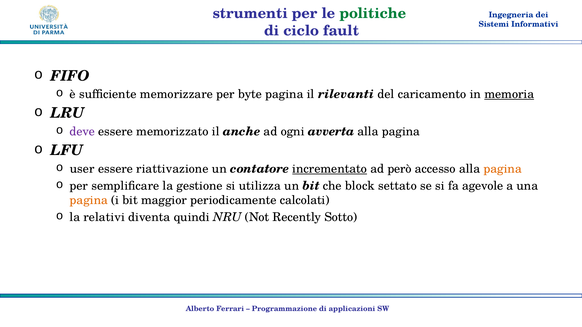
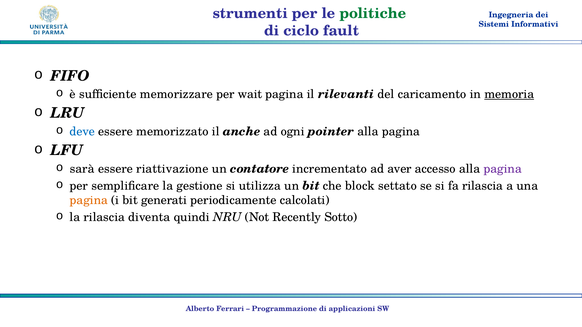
byte: byte -> wait (250, 94)
deve colour: purple -> blue (82, 132)
avverta: avverta -> pointer (331, 132)
user: user -> sarà (82, 169)
incrementato underline: present -> none (330, 169)
però: però -> aver (400, 169)
pagina colour: orange -> purple (503, 169)
fa agevole: agevole -> rilascia (483, 186)
maggior: maggior -> generati (164, 200)
la relativi: relativi -> rilascia (104, 217)
